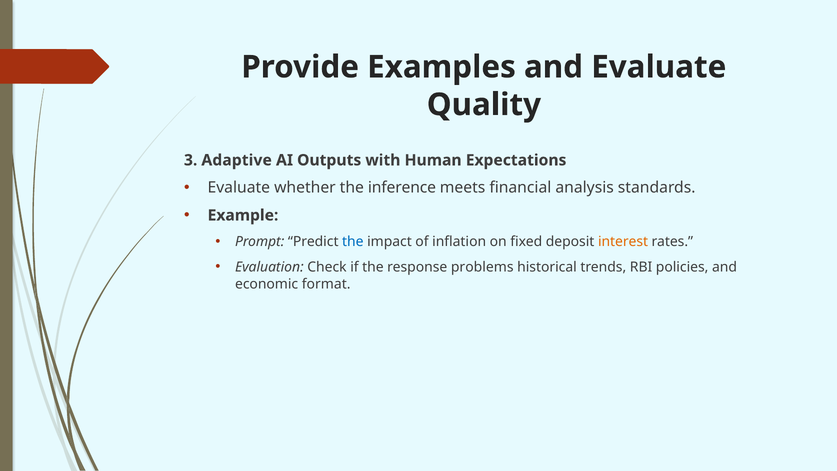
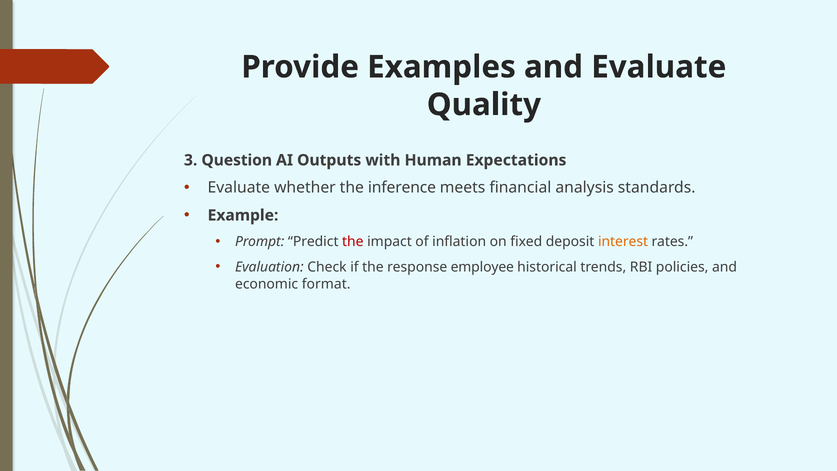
Adaptive: Adaptive -> Question (237, 160)
the colour: blue -> red (353, 242)
problems: problems -> employee (482, 267)
